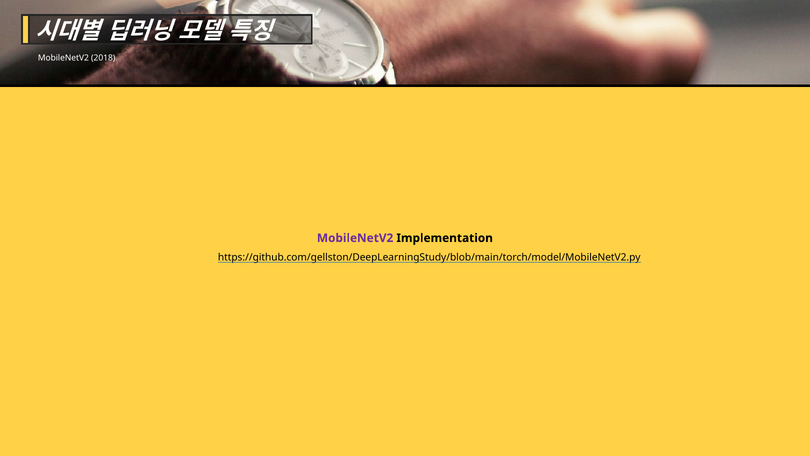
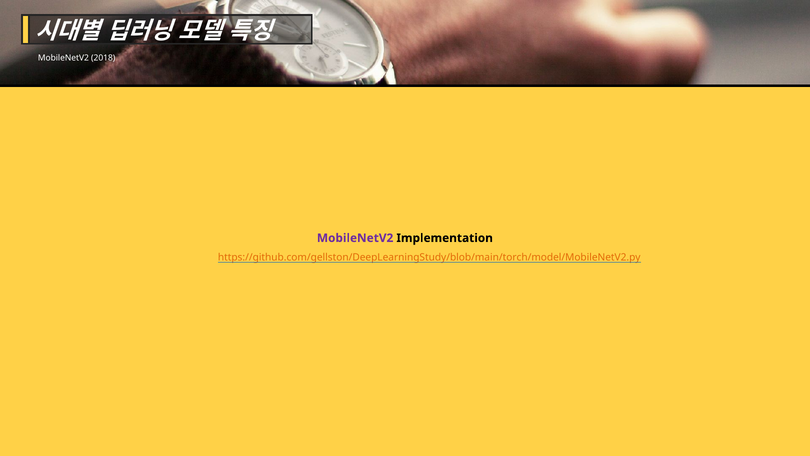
https://github.com/gellston/DeepLearningStudy/blob/main/torch/model/MobileNetV2.py colour: black -> orange (429, 257)
